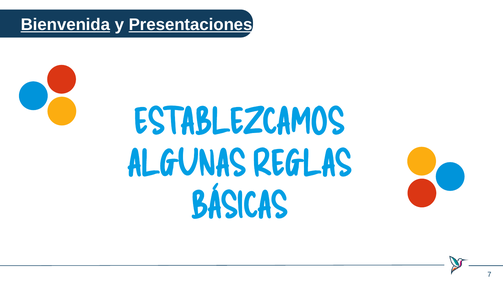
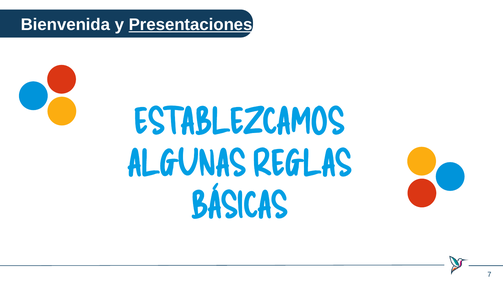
Bienvenida underline: present -> none (65, 25)
